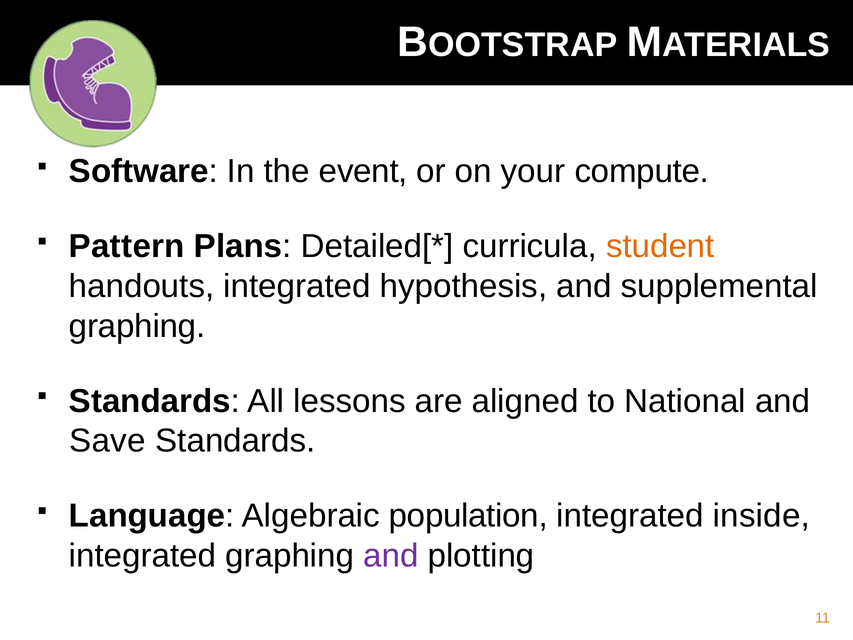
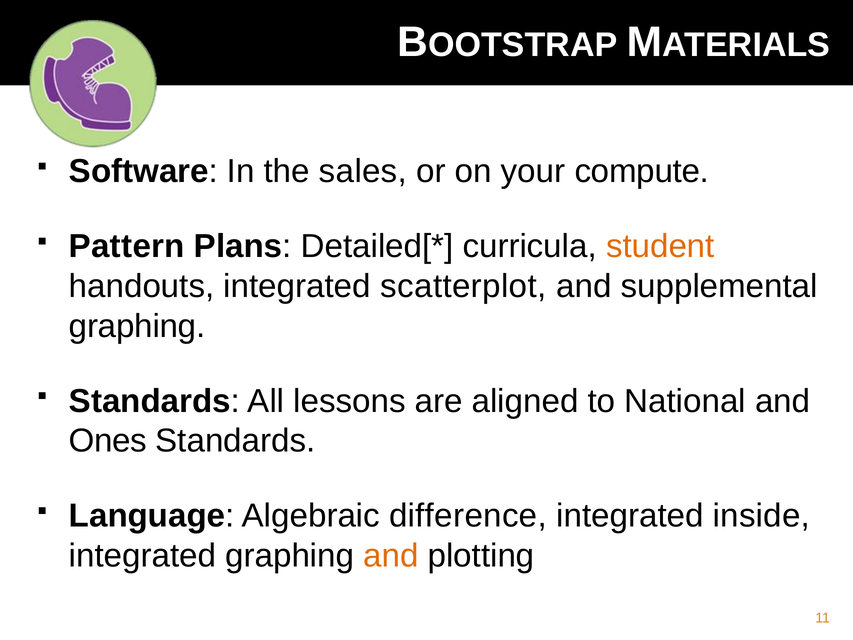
event: event -> sales (363, 171)
hypothesis: hypothesis -> scatterplot (463, 286)
Save: Save -> Ones (108, 441)
population: population -> difference (468, 516)
and colour: purple -> orange (391, 556)
